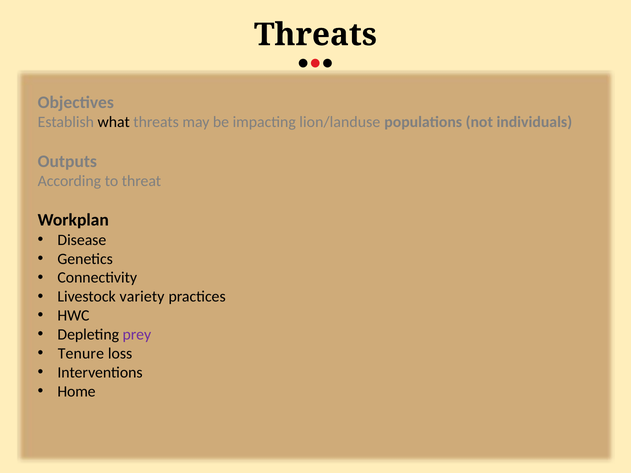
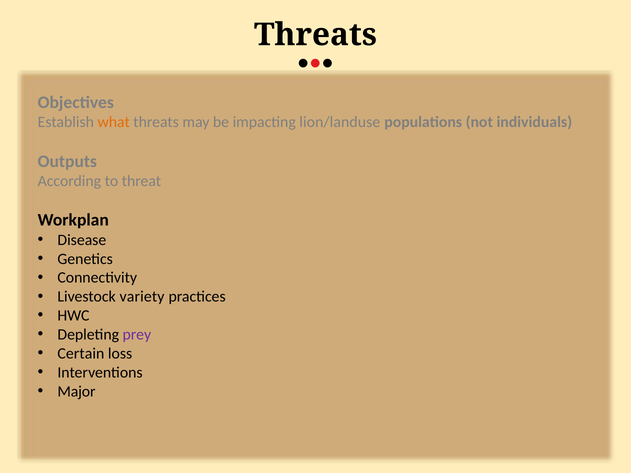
what colour: black -> orange (114, 122)
Tenure: Tenure -> Certain (81, 354)
Home: Home -> Major (76, 392)
